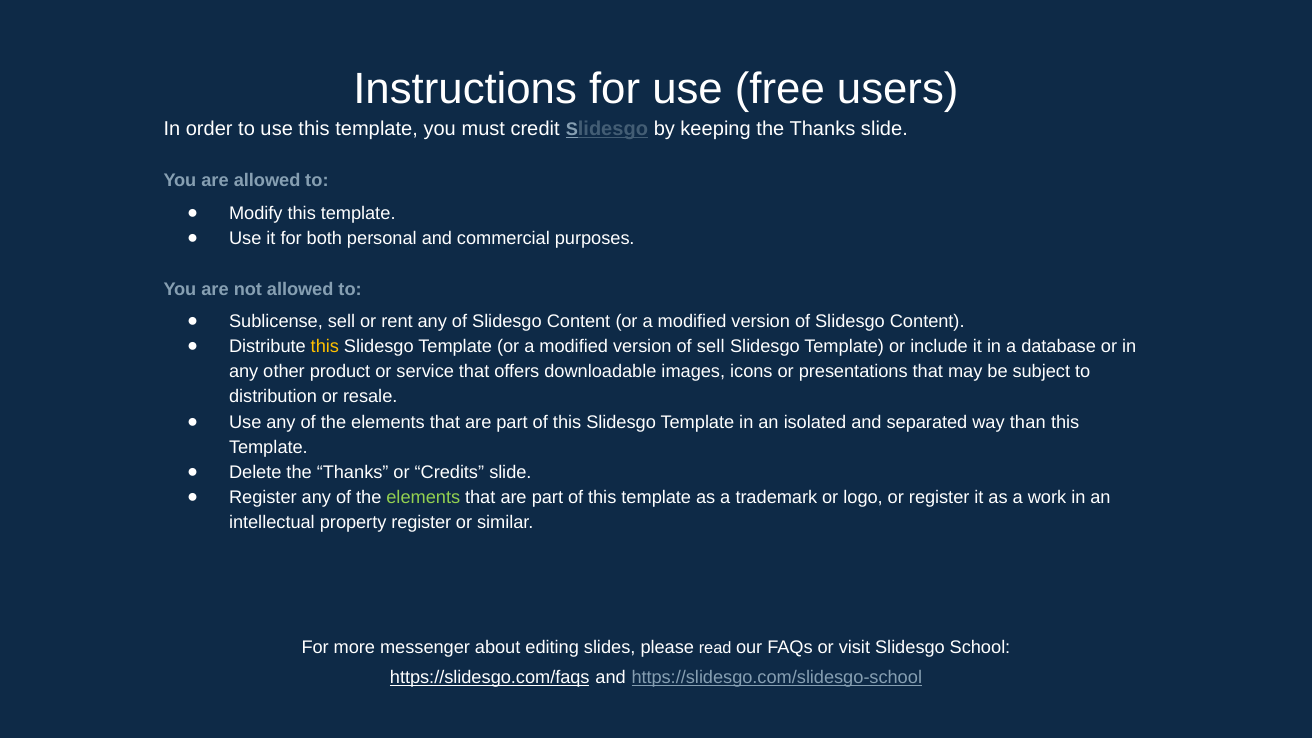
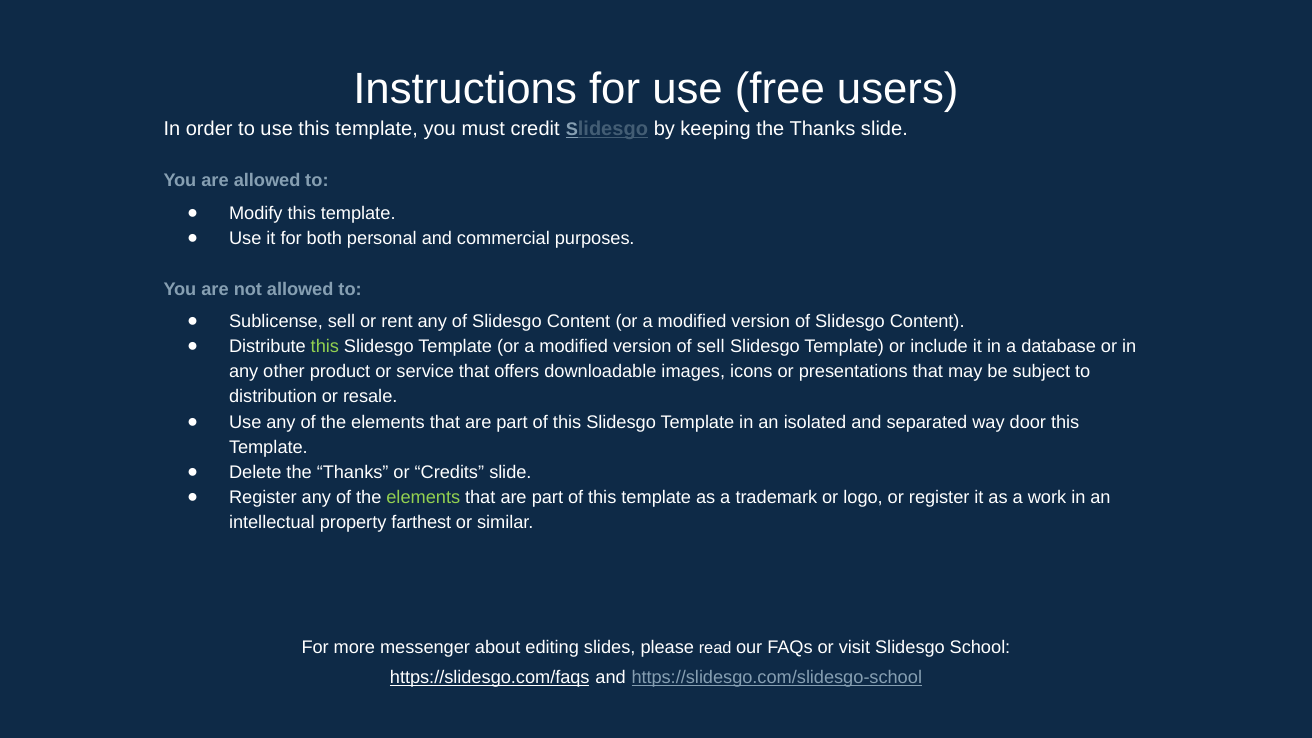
this colour: yellow -> light green (325, 347)
than: than -> door (1028, 422)
property register: register -> farthest (421, 523)
